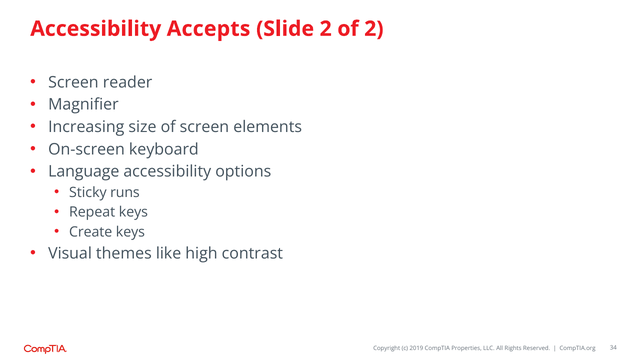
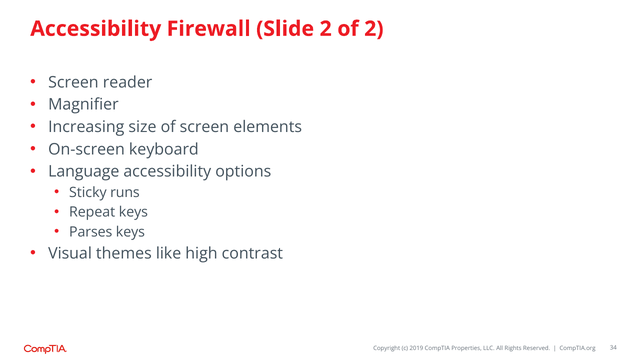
Accepts: Accepts -> Firewall (209, 29)
Create: Create -> Parses (91, 232)
